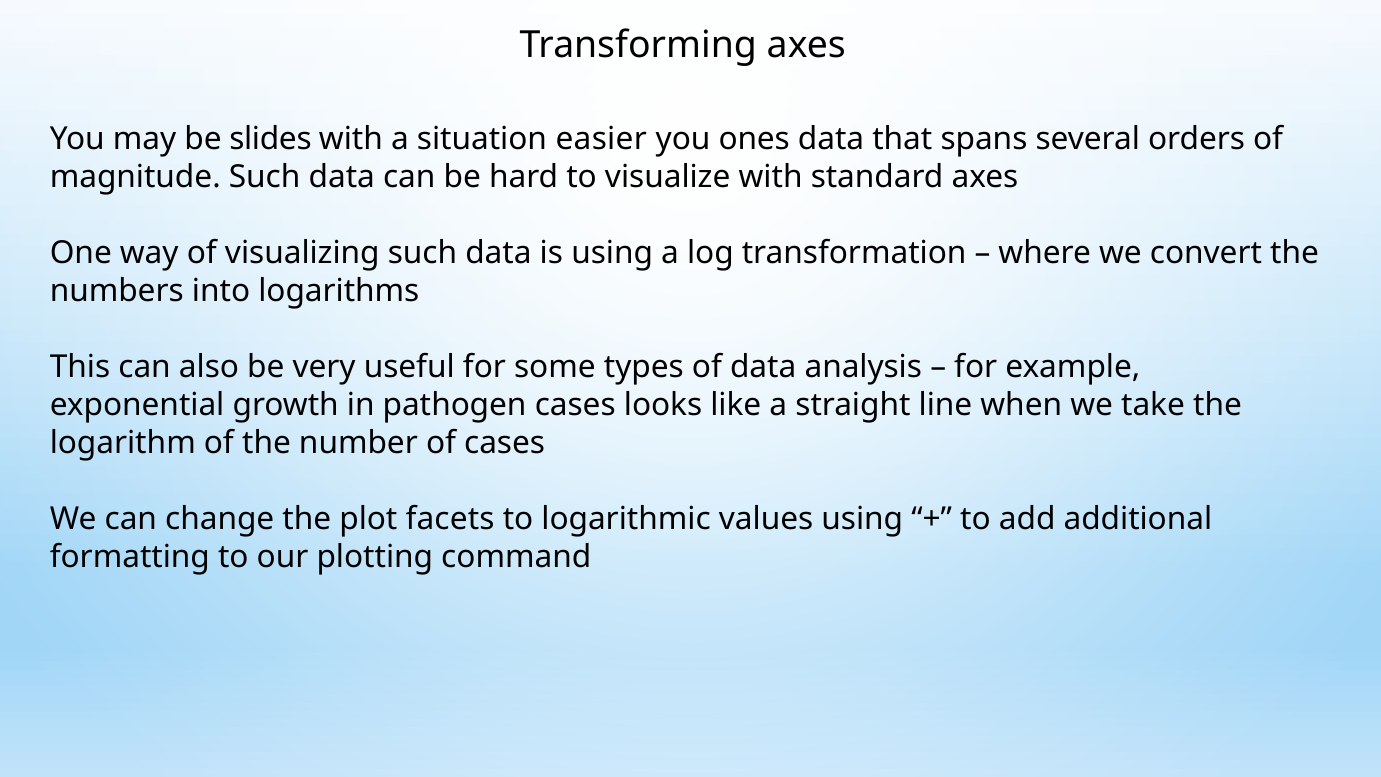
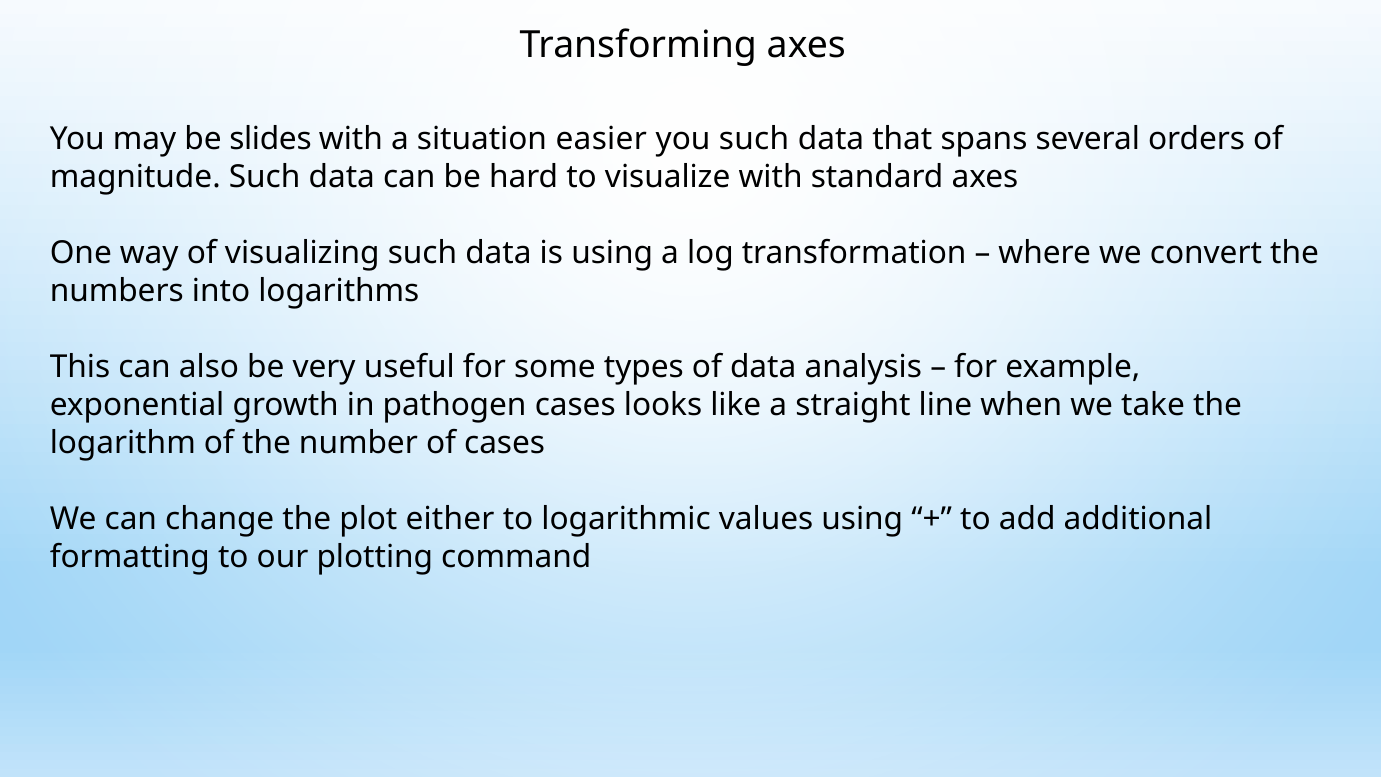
you ones: ones -> such (754, 139)
facets: facets -> either (450, 519)
